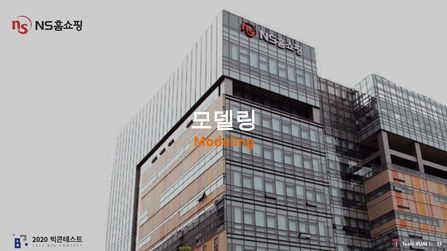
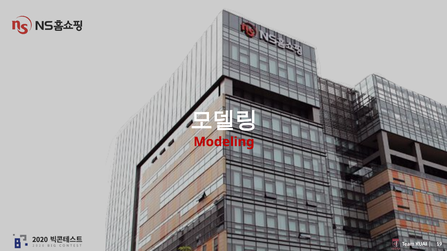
Modeling colour: orange -> red (224, 142)
